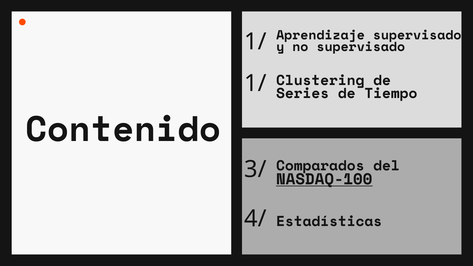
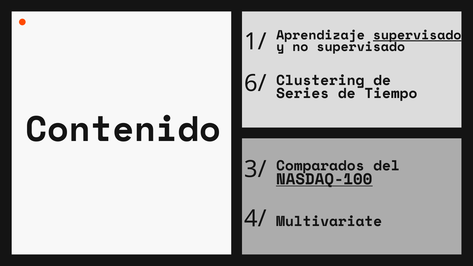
supervisado underline: none -> present (417, 35)
1/: 1/ -> 6/ (255, 83)
Estadísticas: Estadísticas -> Multivariate (329, 221)
